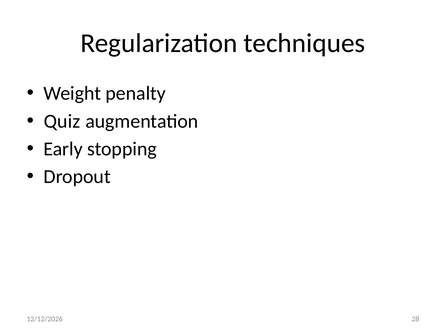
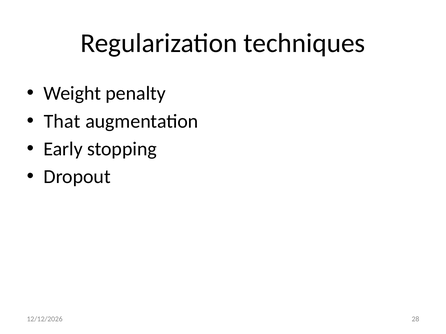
Quiz: Quiz -> That (62, 121)
